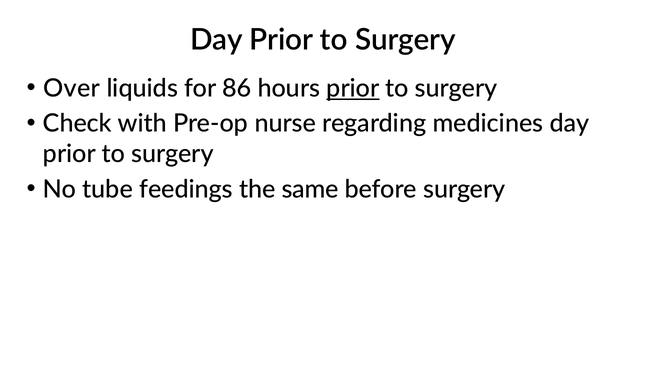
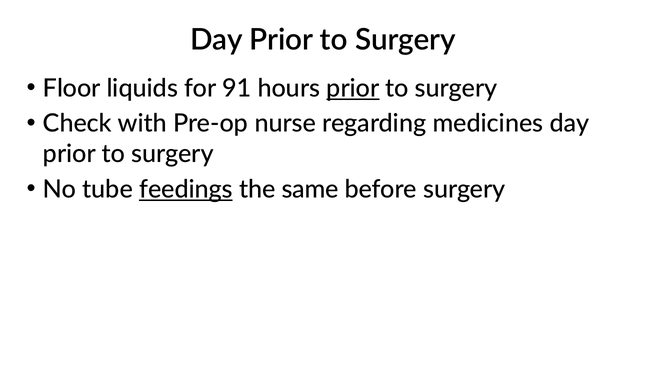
Over: Over -> Floor (72, 88)
86: 86 -> 91 (237, 88)
feedings underline: none -> present (186, 189)
